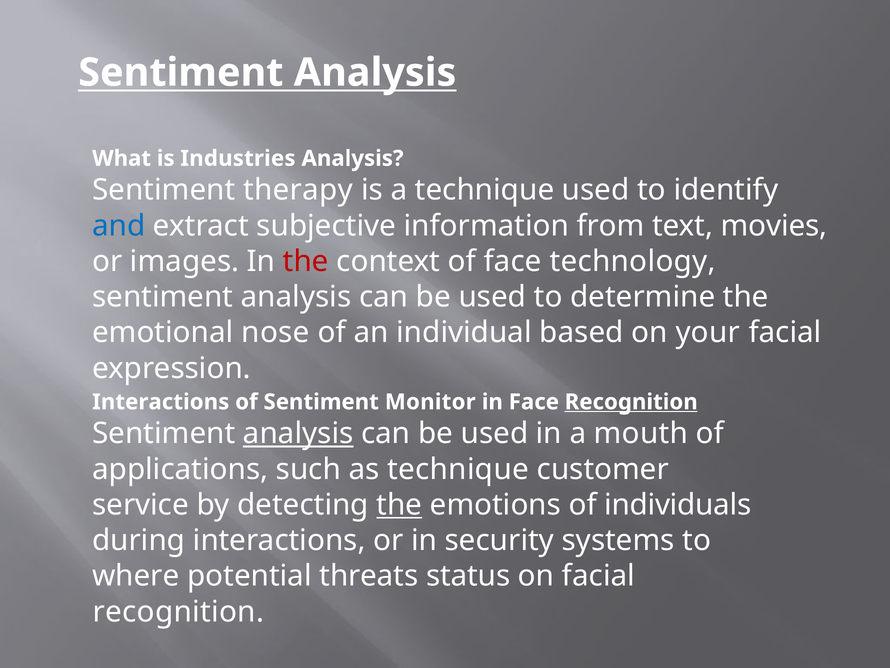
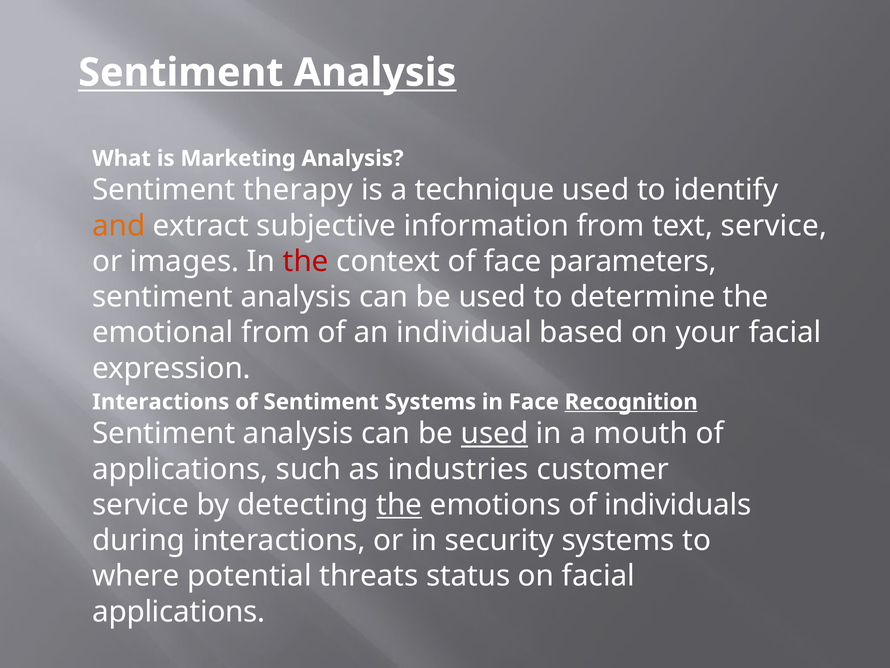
Industries: Industries -> Marketing (238, 158)
and colour: blue -> orange (119, 226)
text movies: movies -> service (774, 226)
technology: technology -> parameters (633, 261)
emotional nose: nose -> from (276, 332)
Sentiment Monitor: Monitor -> Systems (430, 402)
analysis underline: present -> none (298, 433)
used underline: none -> present (495, 433)
as technique: technique -> industries (458, 469)
recognition: recognition -> applications (179, 611)
